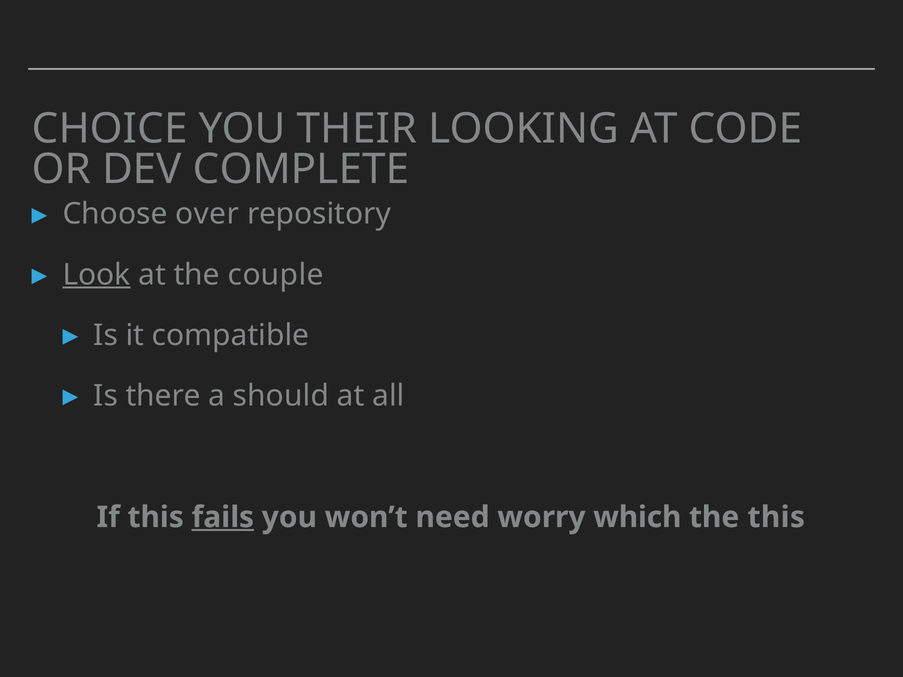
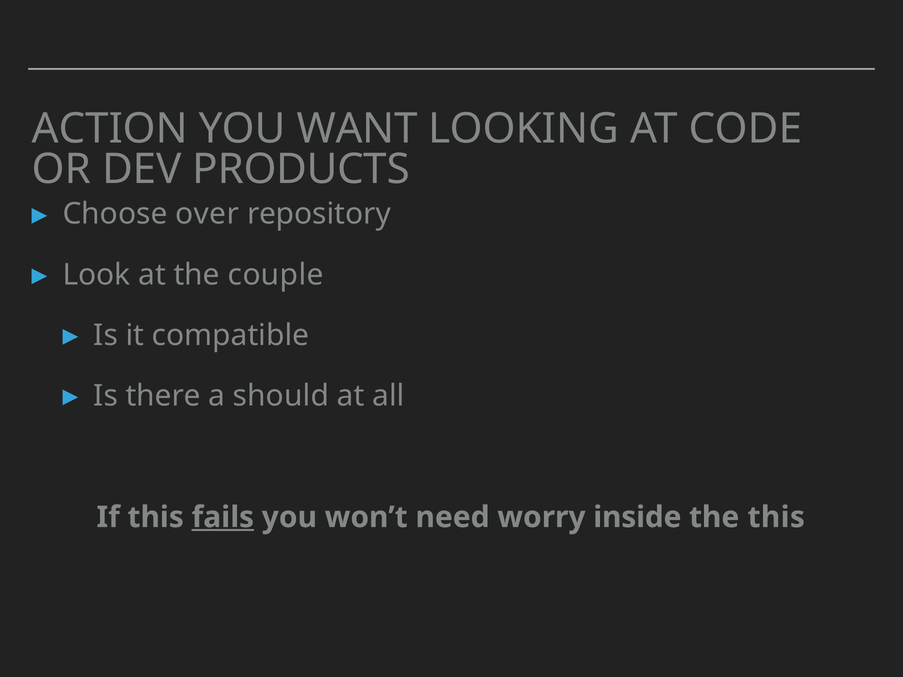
CHOICE: CHOICE -> ACTION (110, 129)
THEIR: THEIR -> WANT (357, 129)
COMPLETE: COMPLETE -> PRODUCTS (301, 169)
Look underline: present -> none (97, 275)
which: which -> inside (637, 517)
